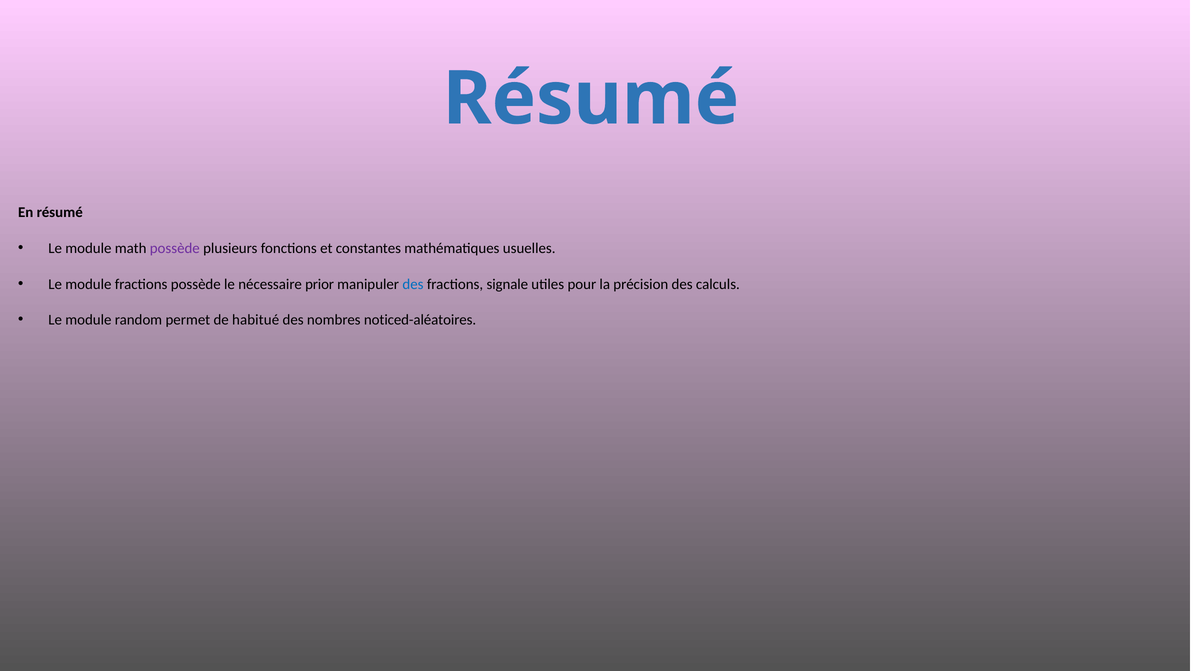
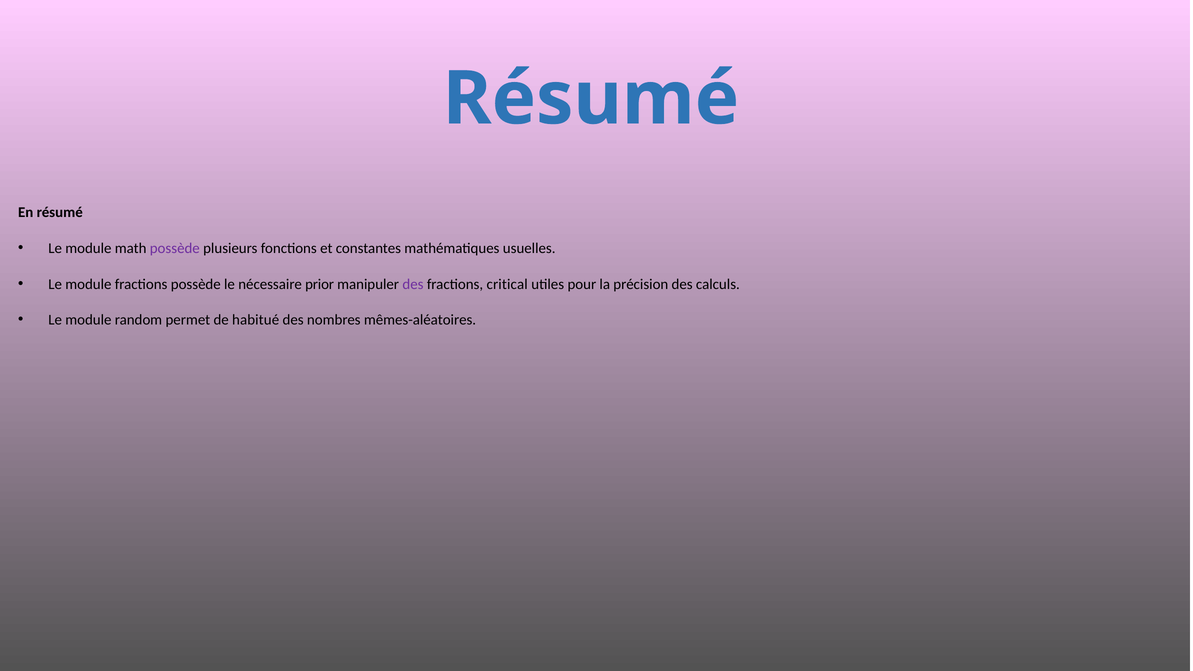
des colour: blue -> purple (413, 284)
signale: signale -> critical (507, 284)
noticed-aléatoires: noticed-aléatoires -> mêmes-aléatoires (420, 320)
